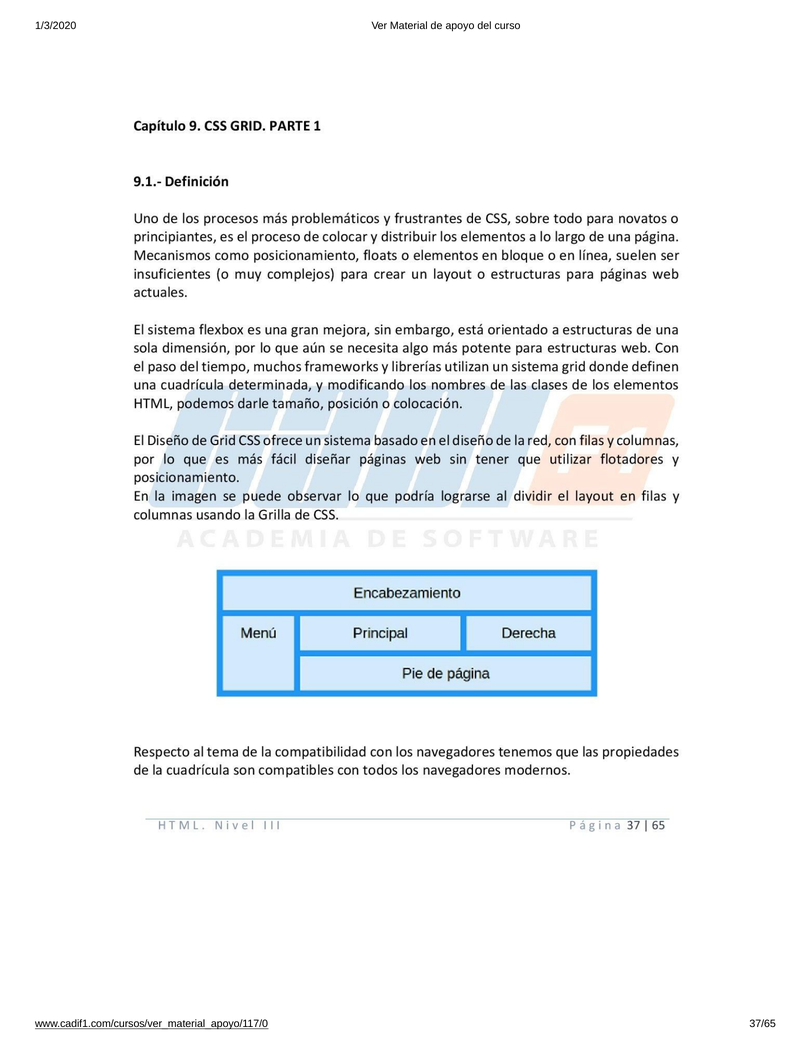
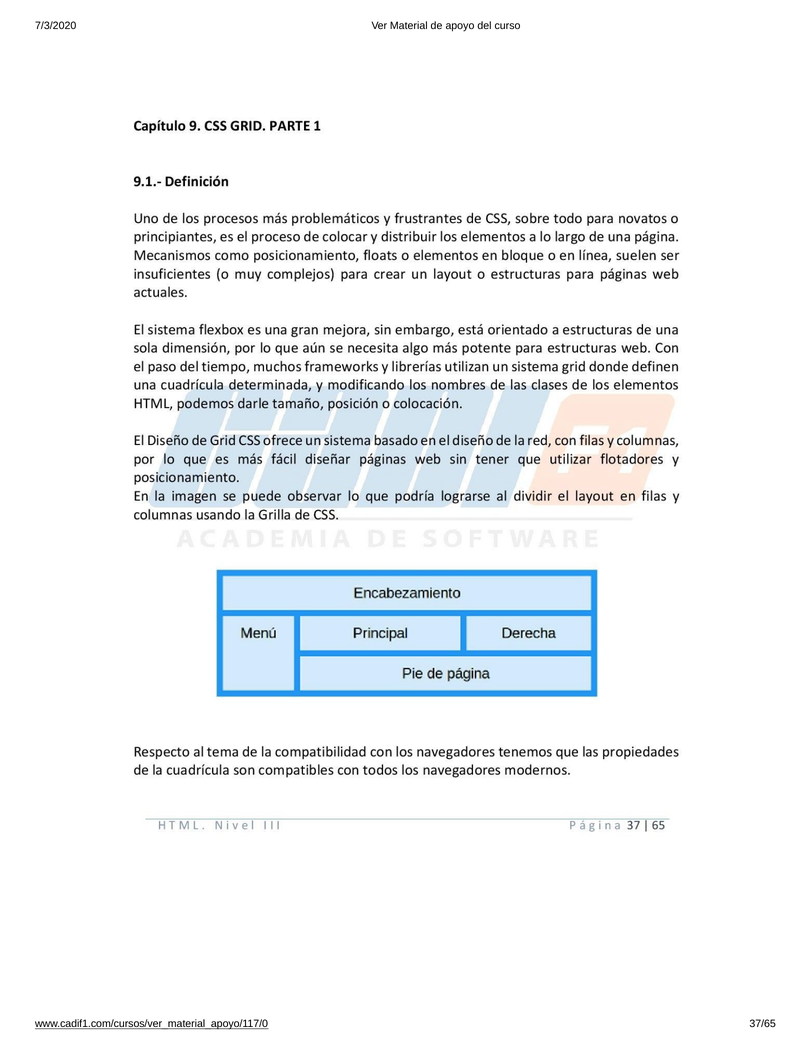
1/3/2020: 1/3/2020 -> 7/3/2020 (56, 26)
